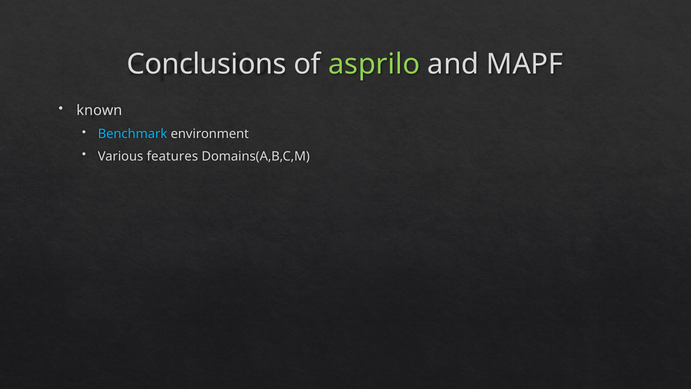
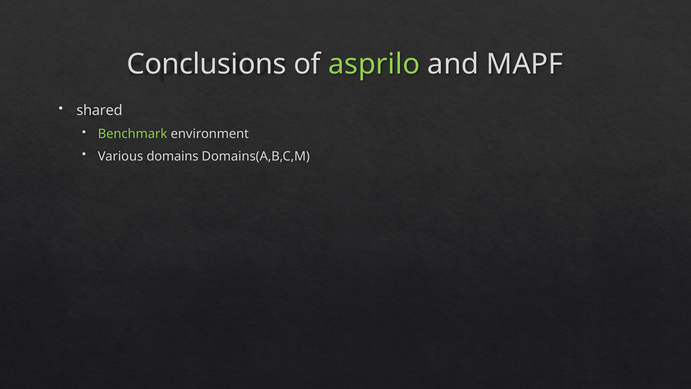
known: known -> shared (99, 110)
Benchmark colour: light blue -> light green (133, 134)
features: features -> domains (172, 156)
